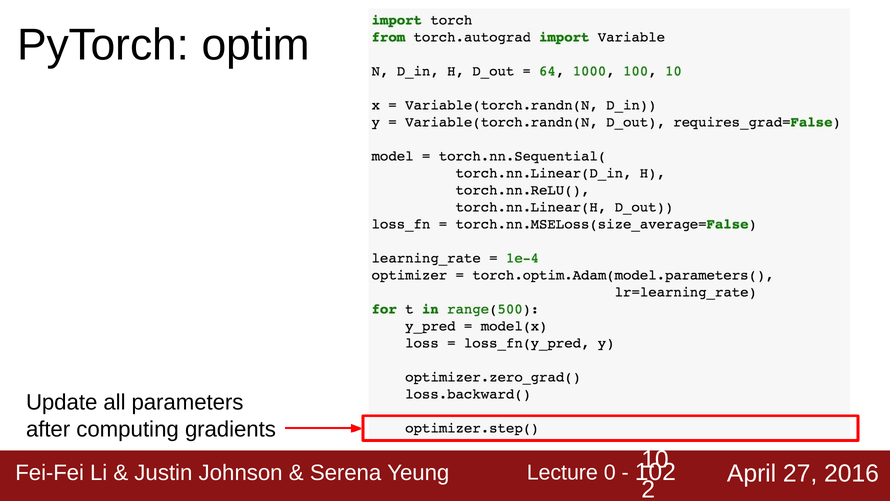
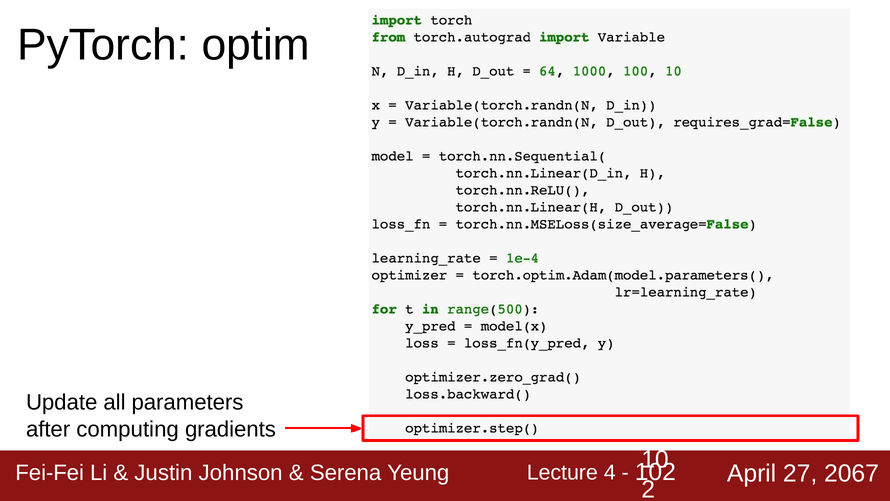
0: 0 -> 4 (610, 472)
2016: 2016 -> 2067 (851, 473)
